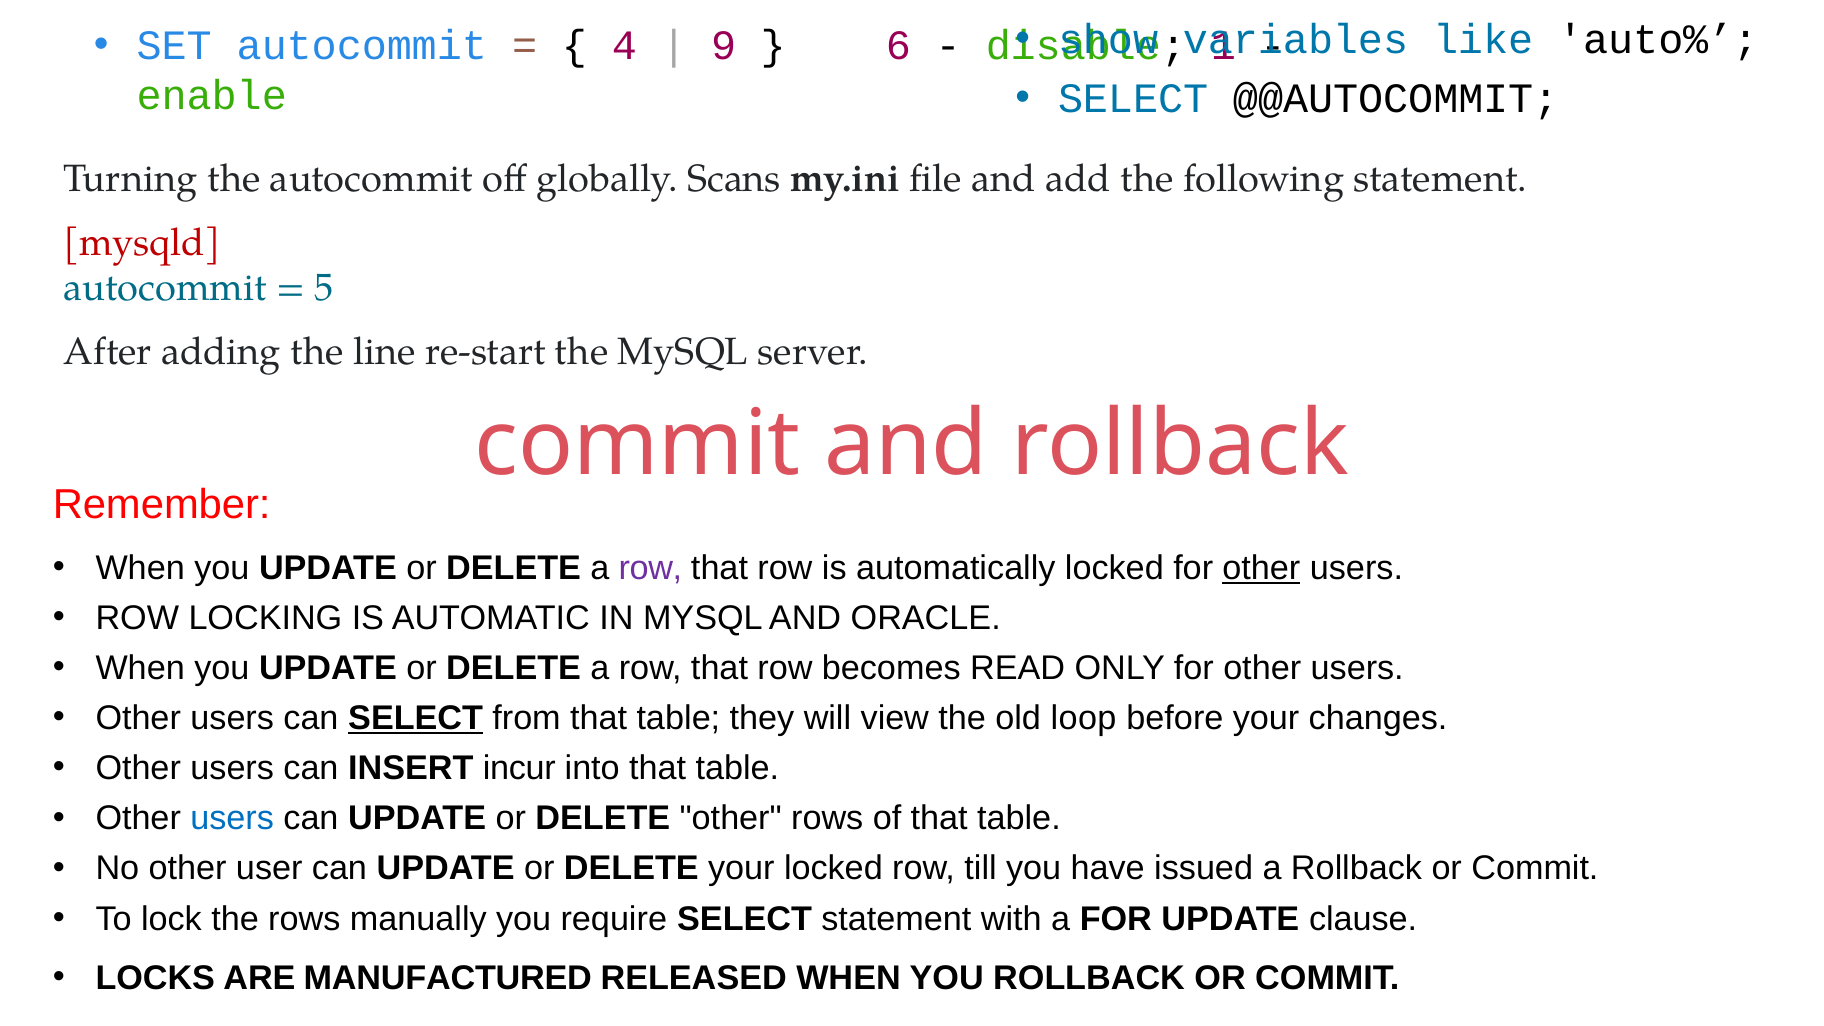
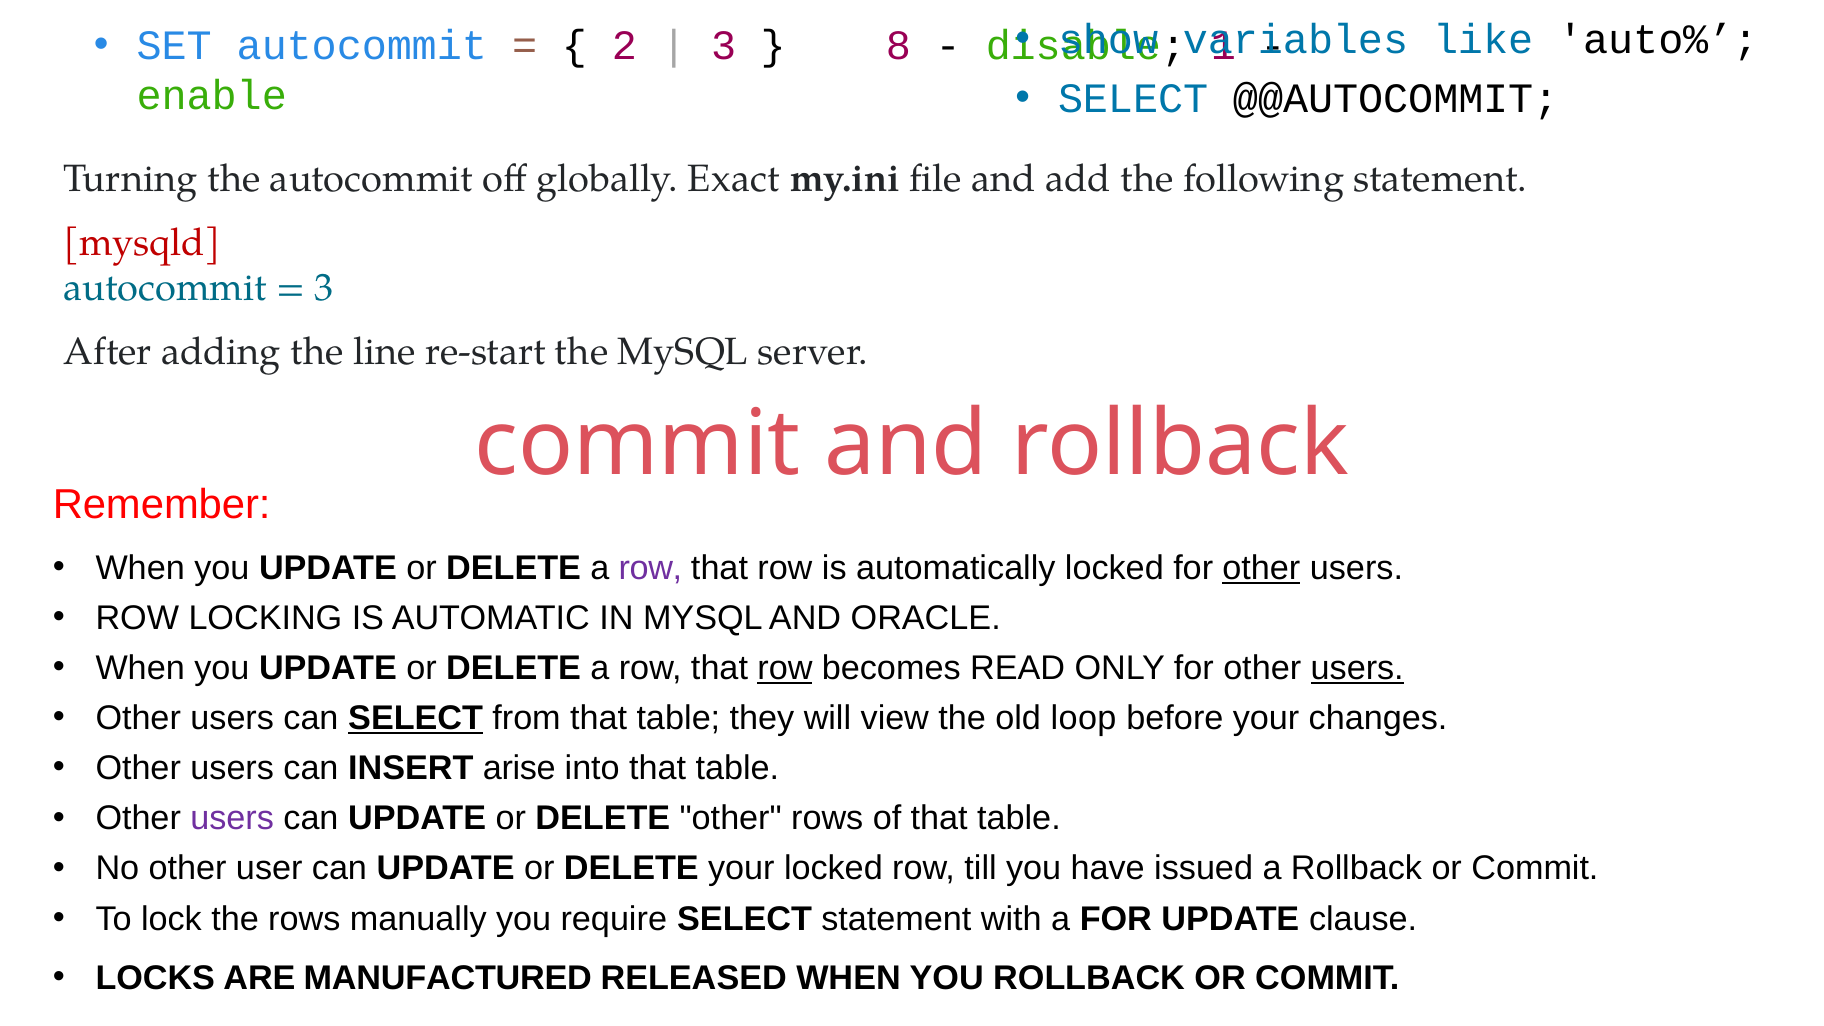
4: 4 -> 2 (624, 46)
9: 9 -> 3 (724, 46)
6: 6 -> 8 (898, 46)
Scans: Scans -> Exact (734, 179)
5: 5 -> 3 (324, 288)
row underline: none -> present (785, 668)
users underline: none -> present (1357, 668)
incur: incur -> arise (519, 768)
users colour: blue -> purple (232, 819)
